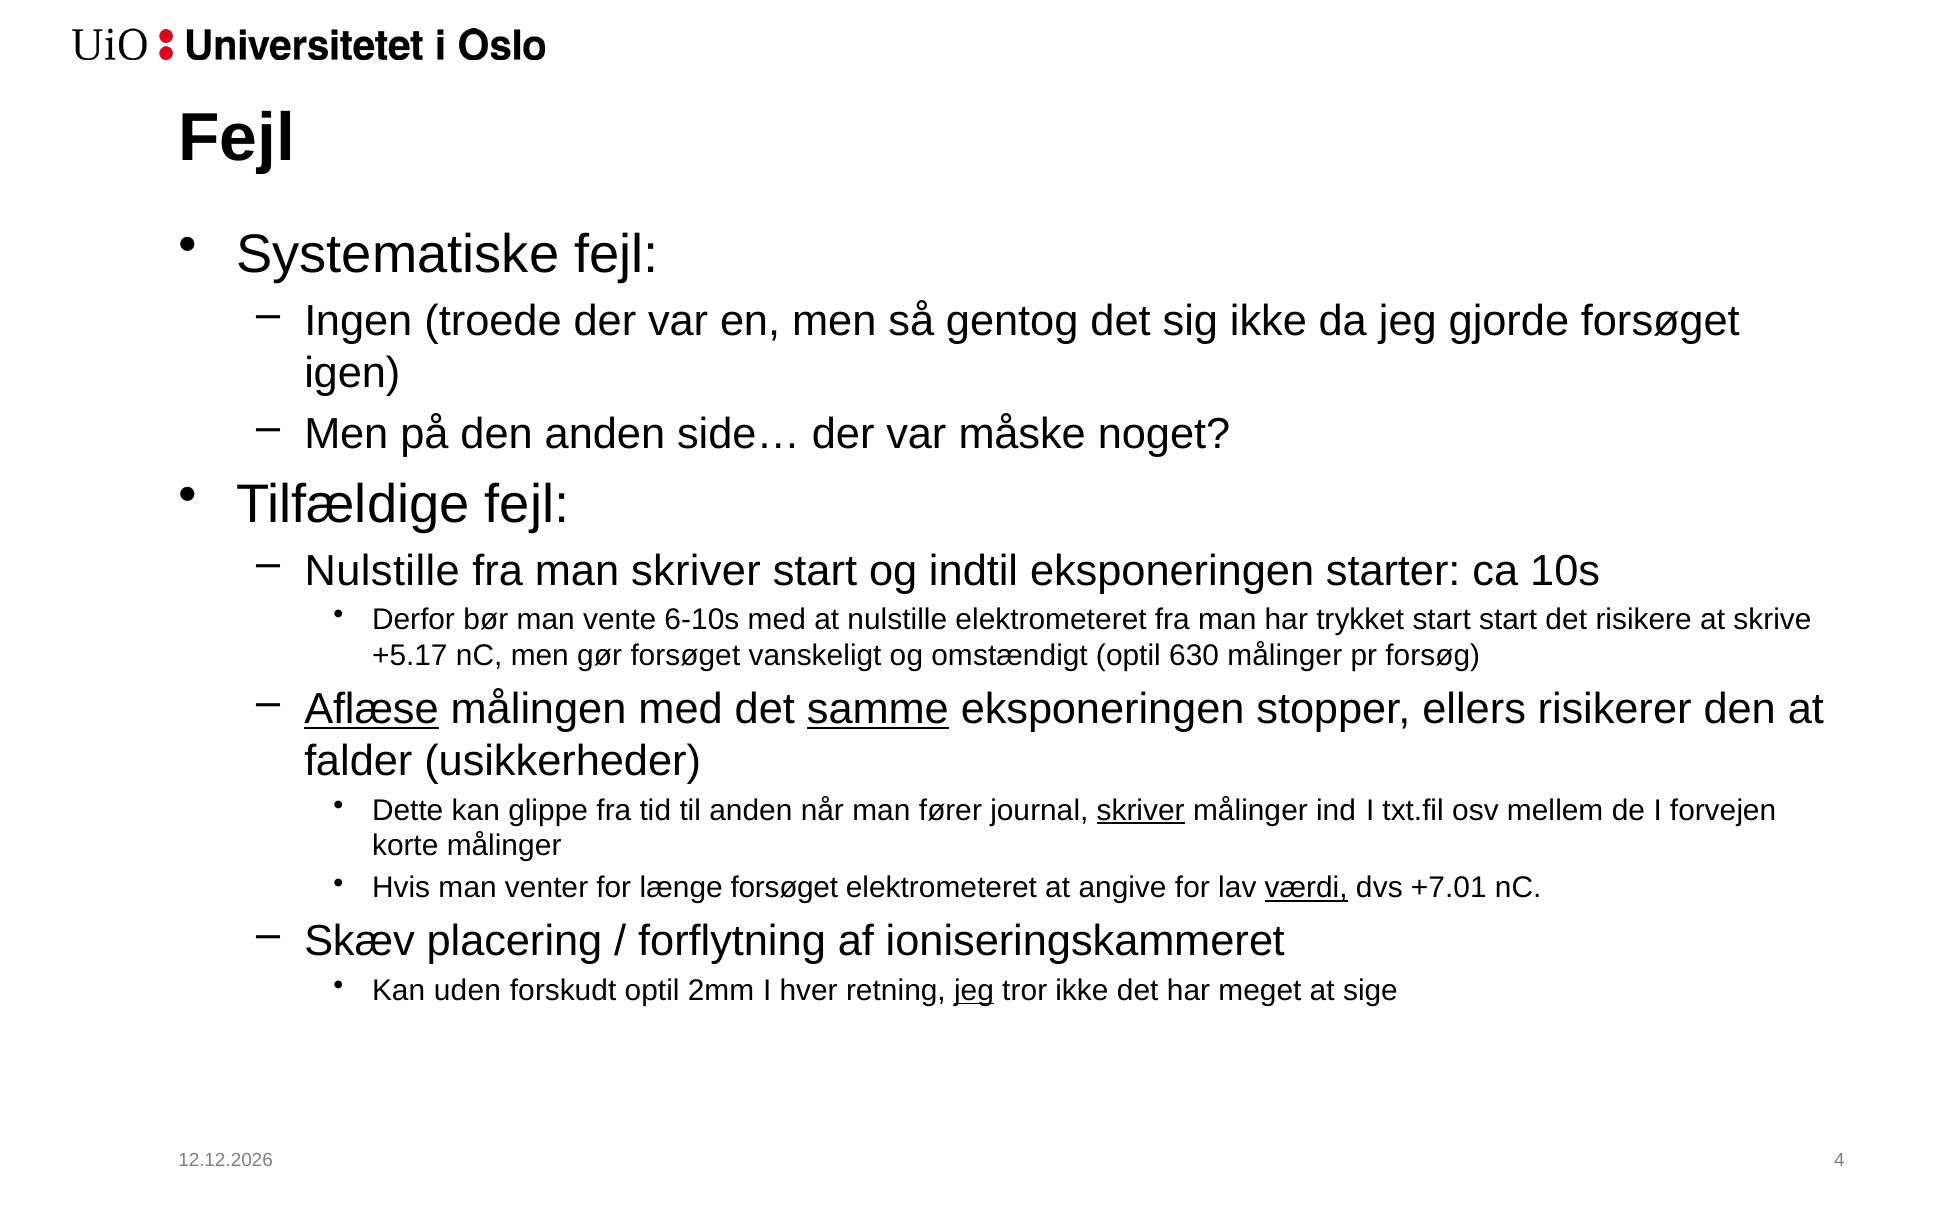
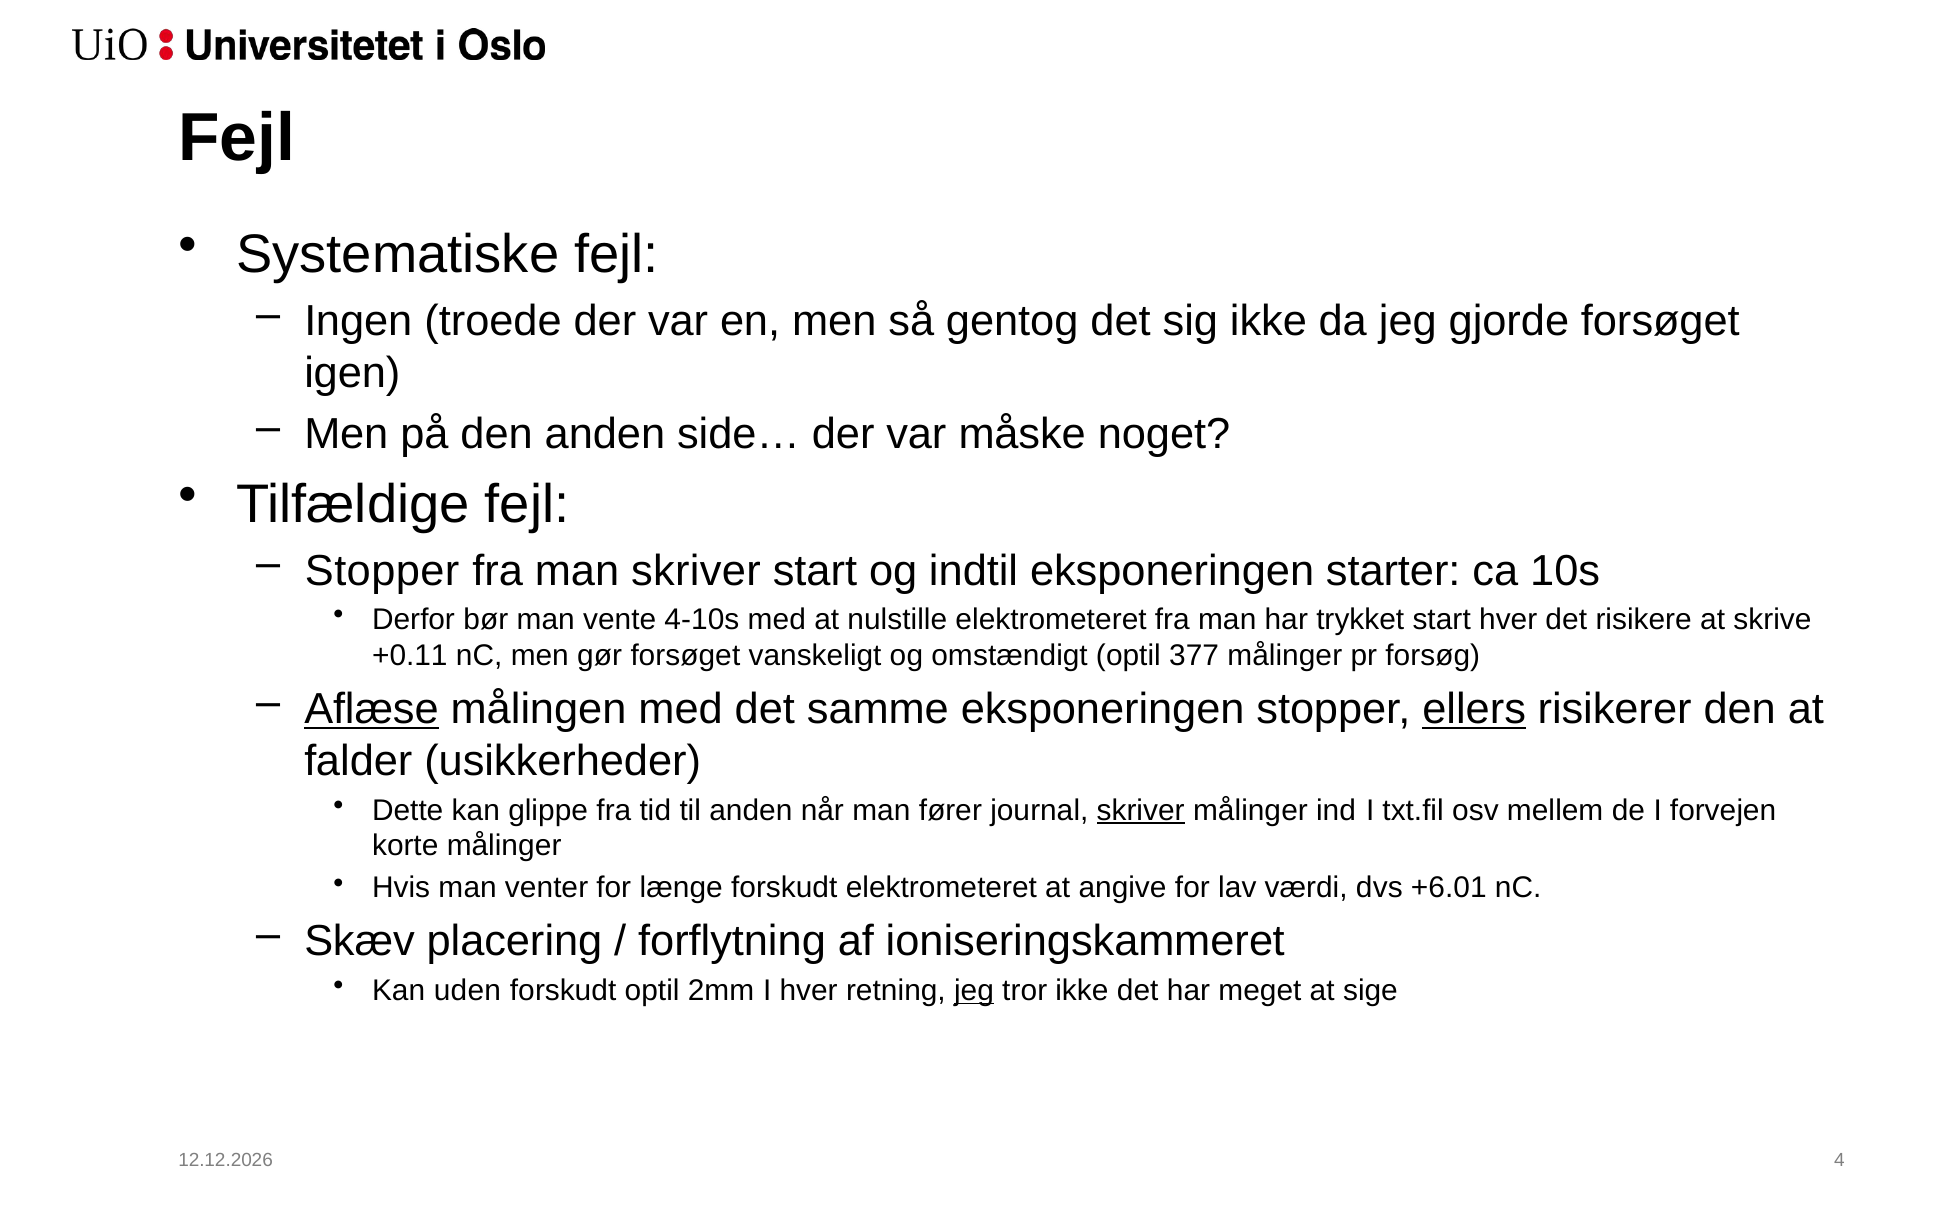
Nulstille: Nulstille -> Stopper (382, 571)
6-10s: 6-10s -> 4-10s (702, 620)
start start: start -> hver (1508, 620)
+5.17: +5.17 -> +0.11 (410, 656)
630: 630 -> 377 (1194, 656)
samme underline: present -> none (878, 709)
ellers underline: none -> present (1474, 709)
længe forsøget: forsøget -> forskudt (784, 888)
værdi underline: present -> none (1306, 888)
+7.01: +7.01 -> +6.01 (1449, 888)
